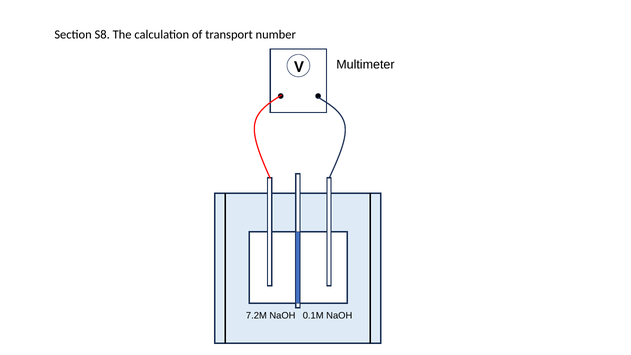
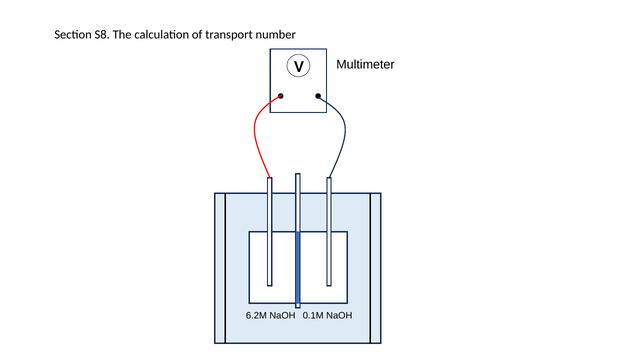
7.2M: 7.2M -> 6.2M (256, 315)
